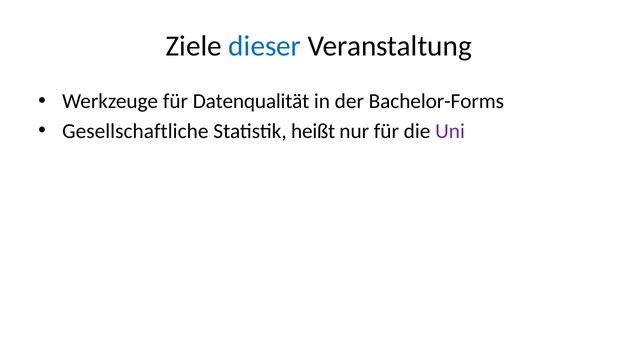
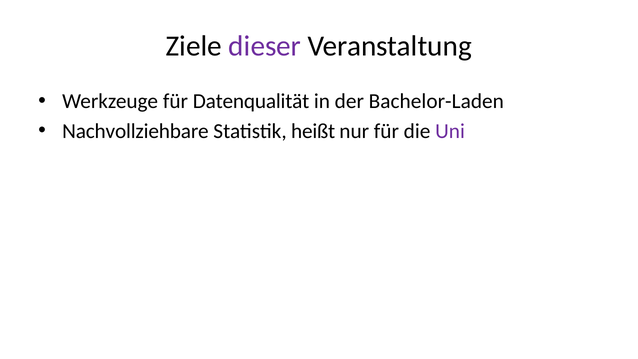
dieser colour: blue -> purple (265, 46)
Bachelor-Forms: Bachelor-Forms -> Bachelor-Laden (436, 101)
Gesellschaftliche: Gesellschaftliche -> Nachvollziehbare (135, 131)
